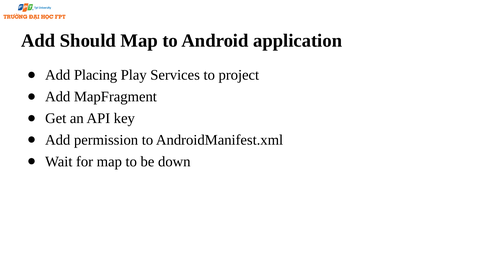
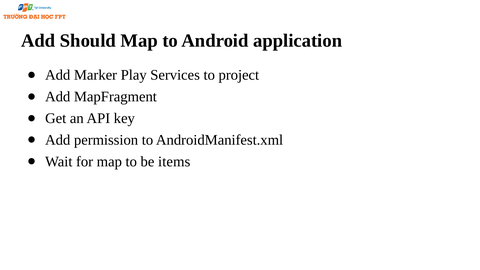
Placing: Placing -> Marker (95, 75)
down: down -> items (174, 162)
